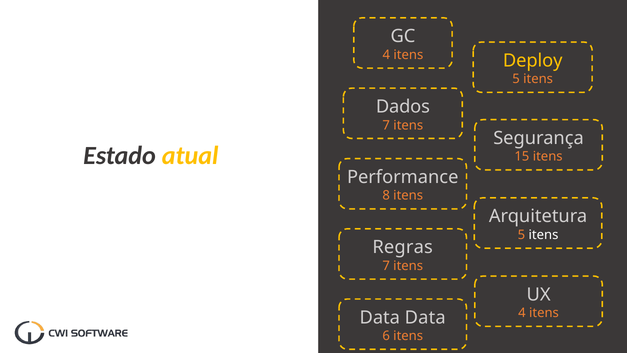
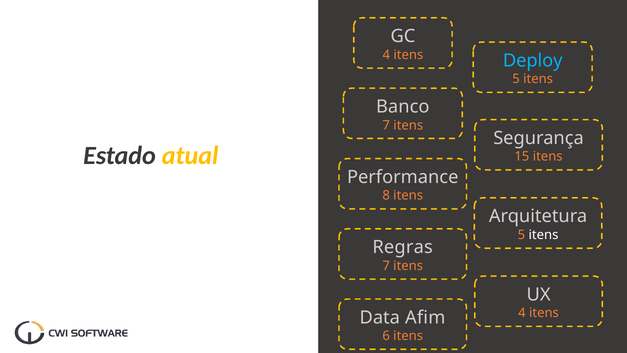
Deploy colour: yellow -> light blue (533, 61)
Dados: Dados -> Banco (403, 107)
Data Data: Data -> Afim (425, 317)
